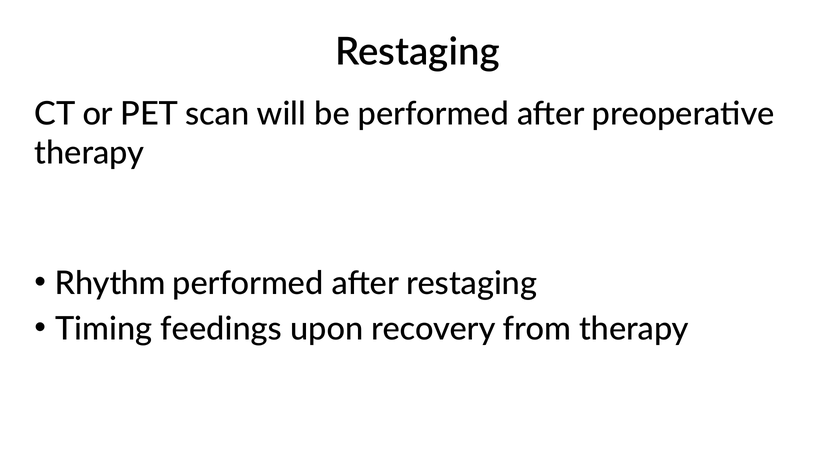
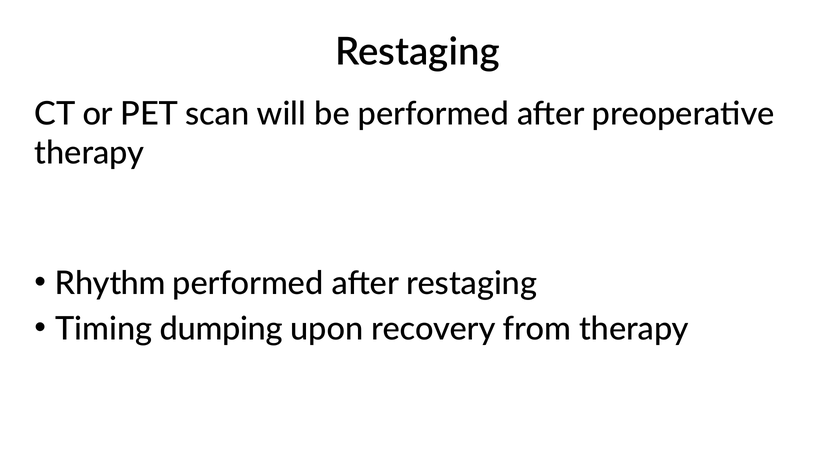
feedings: feedings -> dumping (221, 329)
